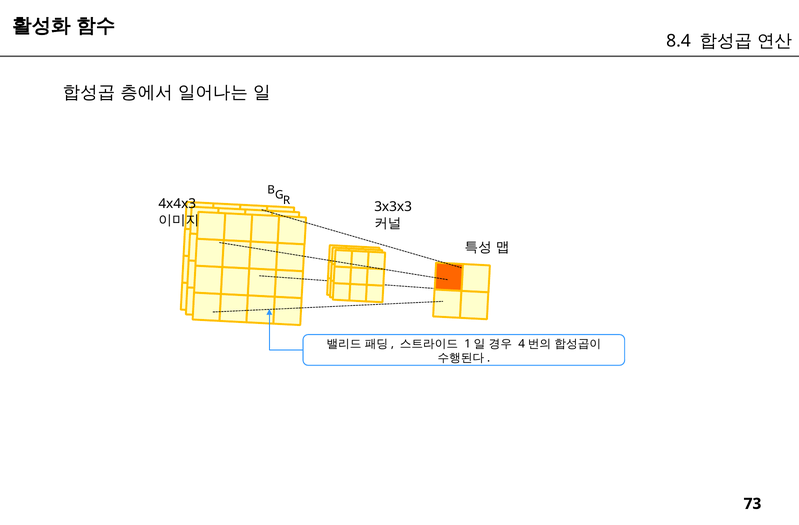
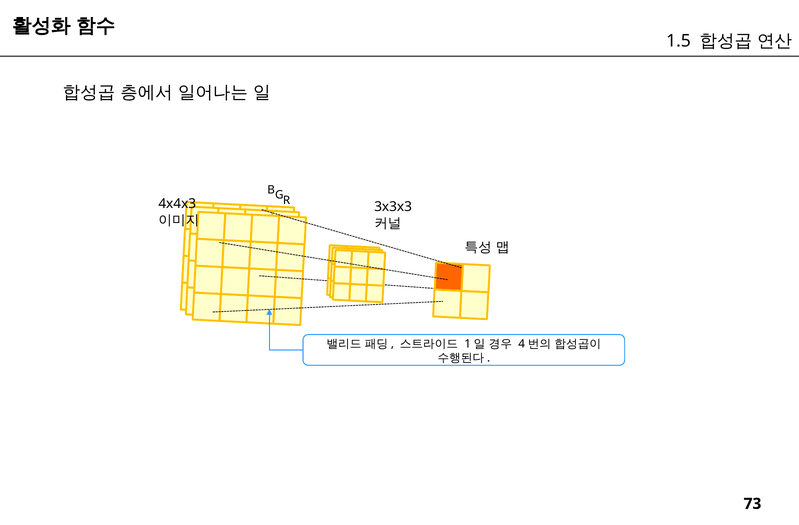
8.4: 8.4 -> 1.5 (679, 41)
